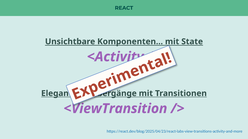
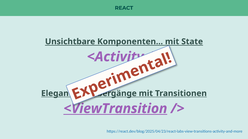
<ViewTransition underline: none -> present (115, 109)
